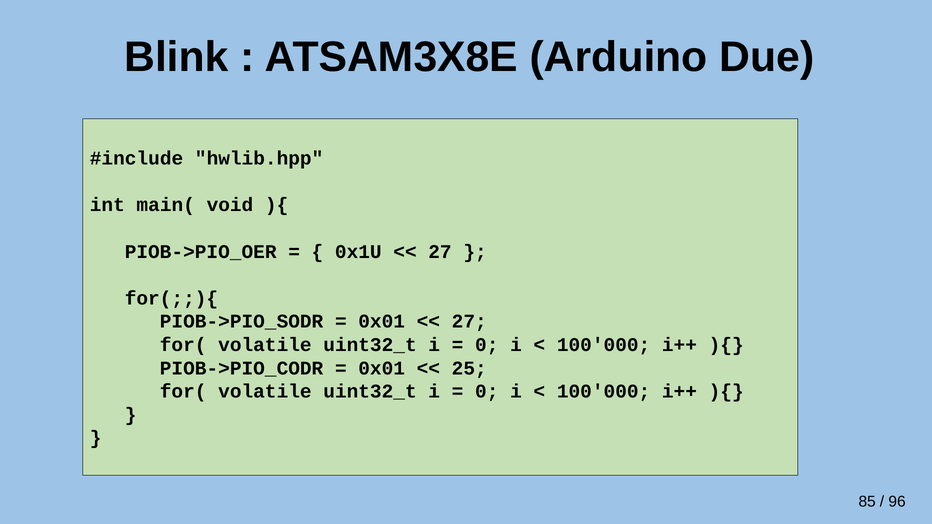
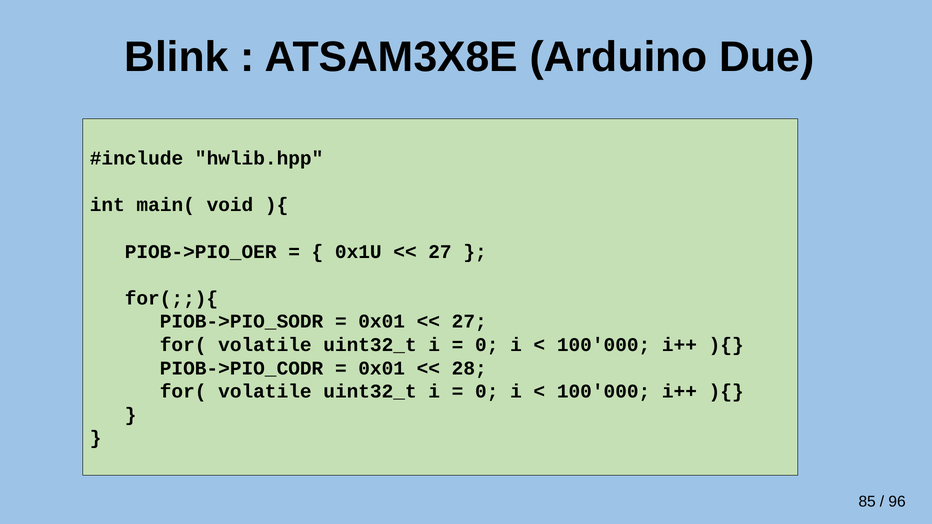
25: 25 -> 28 (469, 368)
